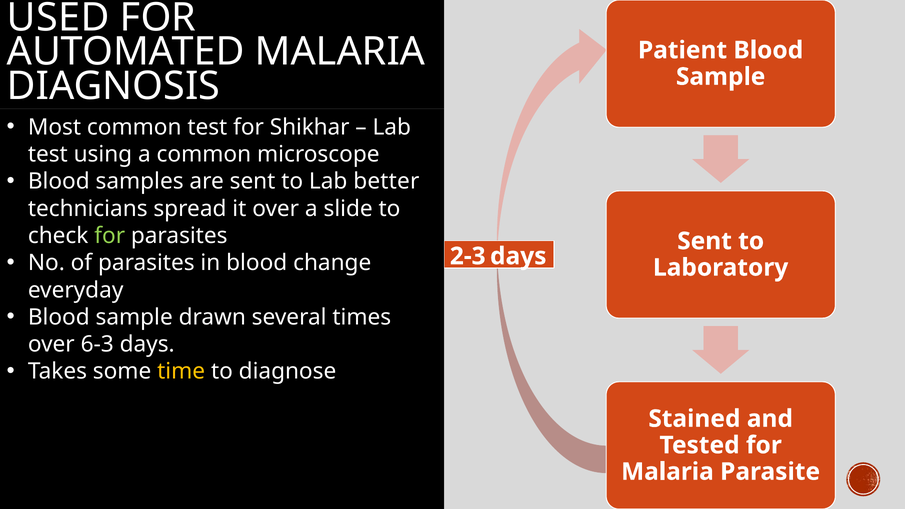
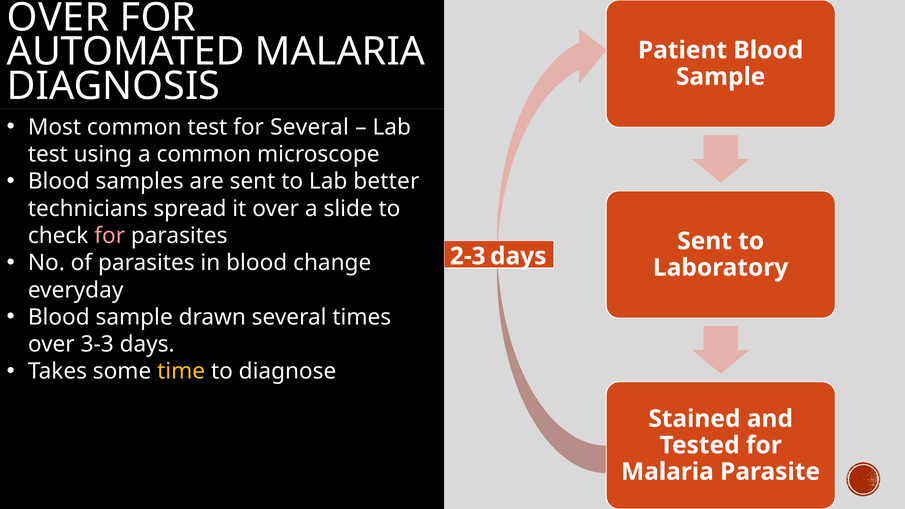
USED: USED -> OVER (58, 18)
for Shikhar: Shikhar -> Several (310, 127)
for colour: light green -> pink (110, 236)
6-3: 6-3 -> 3-3 (97, 344)
